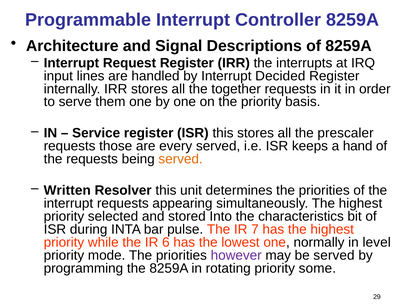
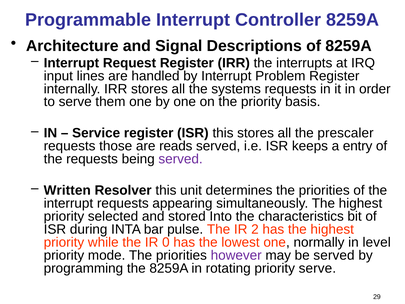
Decided: Decided -> Problem (280, 76)
together: together -> systems (236, 89)
every: every -> reads (176, 146)
hand: hand -> entry (358, 146)
served colour: orange -> purple (181, 159)
7: 7 -> 2 (255, 229)
6: 6 -> 0 (166, 242)
priority some: some -> serve (317, 268)
